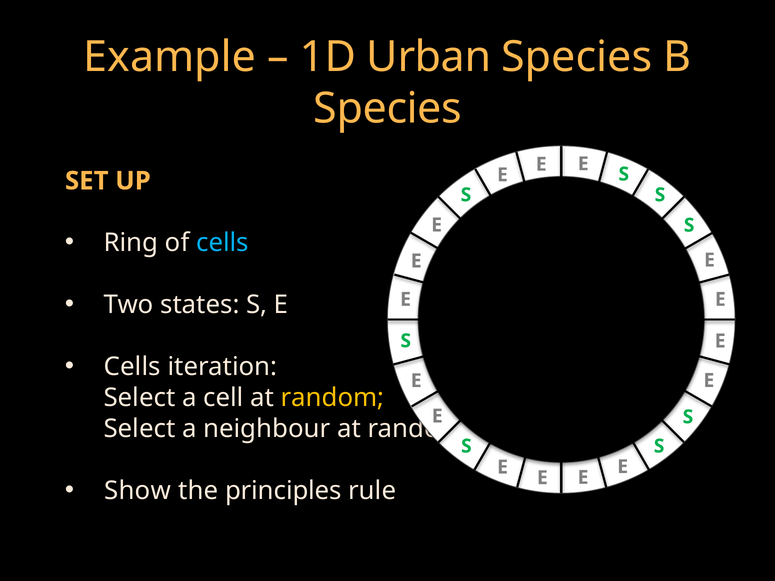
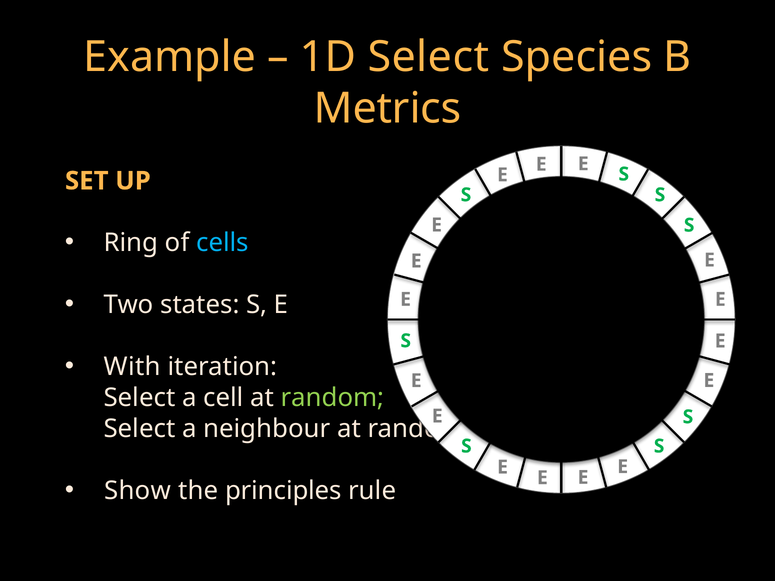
1D Urban: Urban -> Select (428, 57)
Species: Species -> Metrics (388, 109)
Cells: Cells -> With (132, 367)
random colour: yellow -> light green (332, 398)
